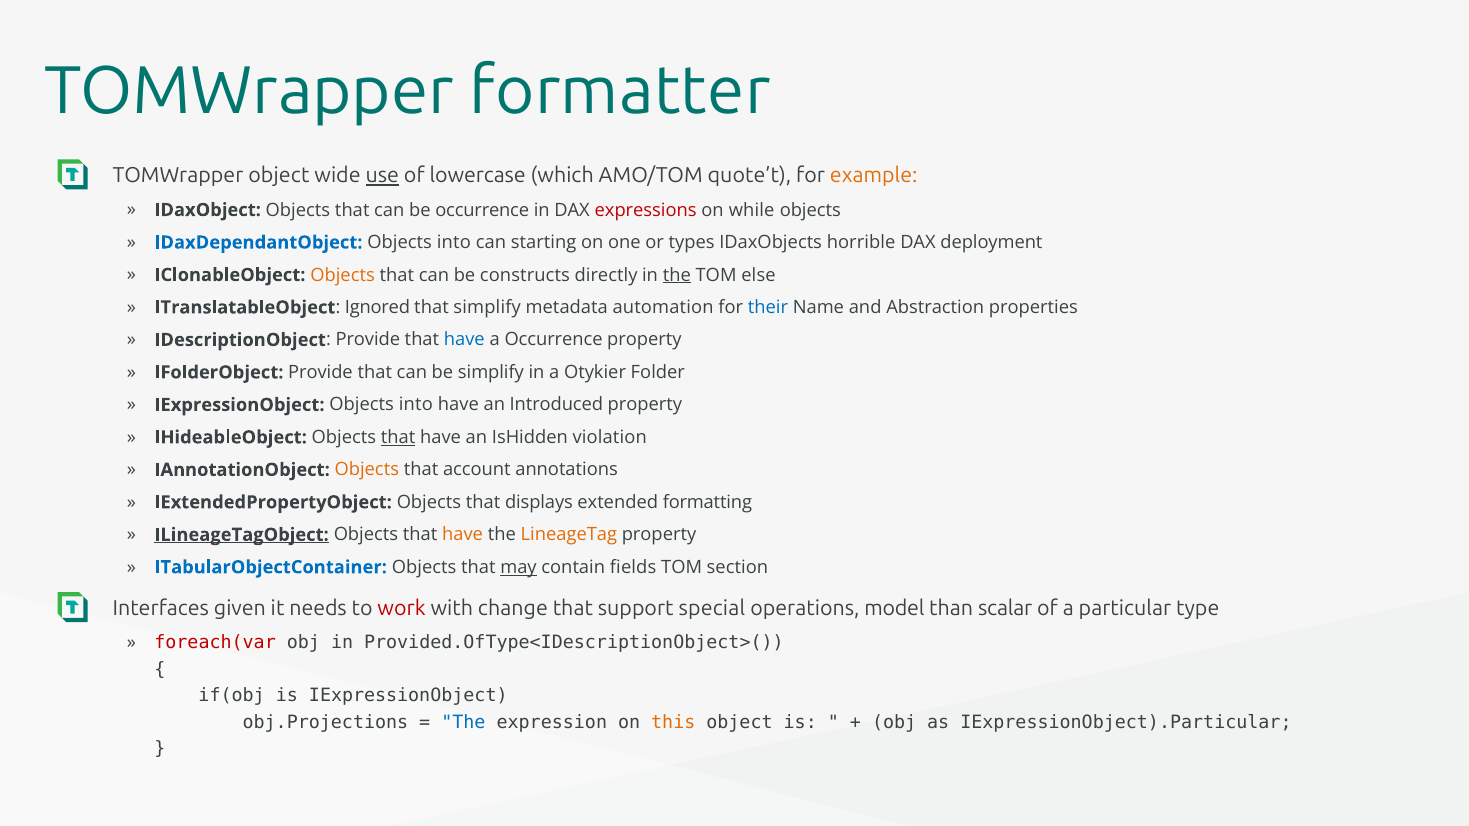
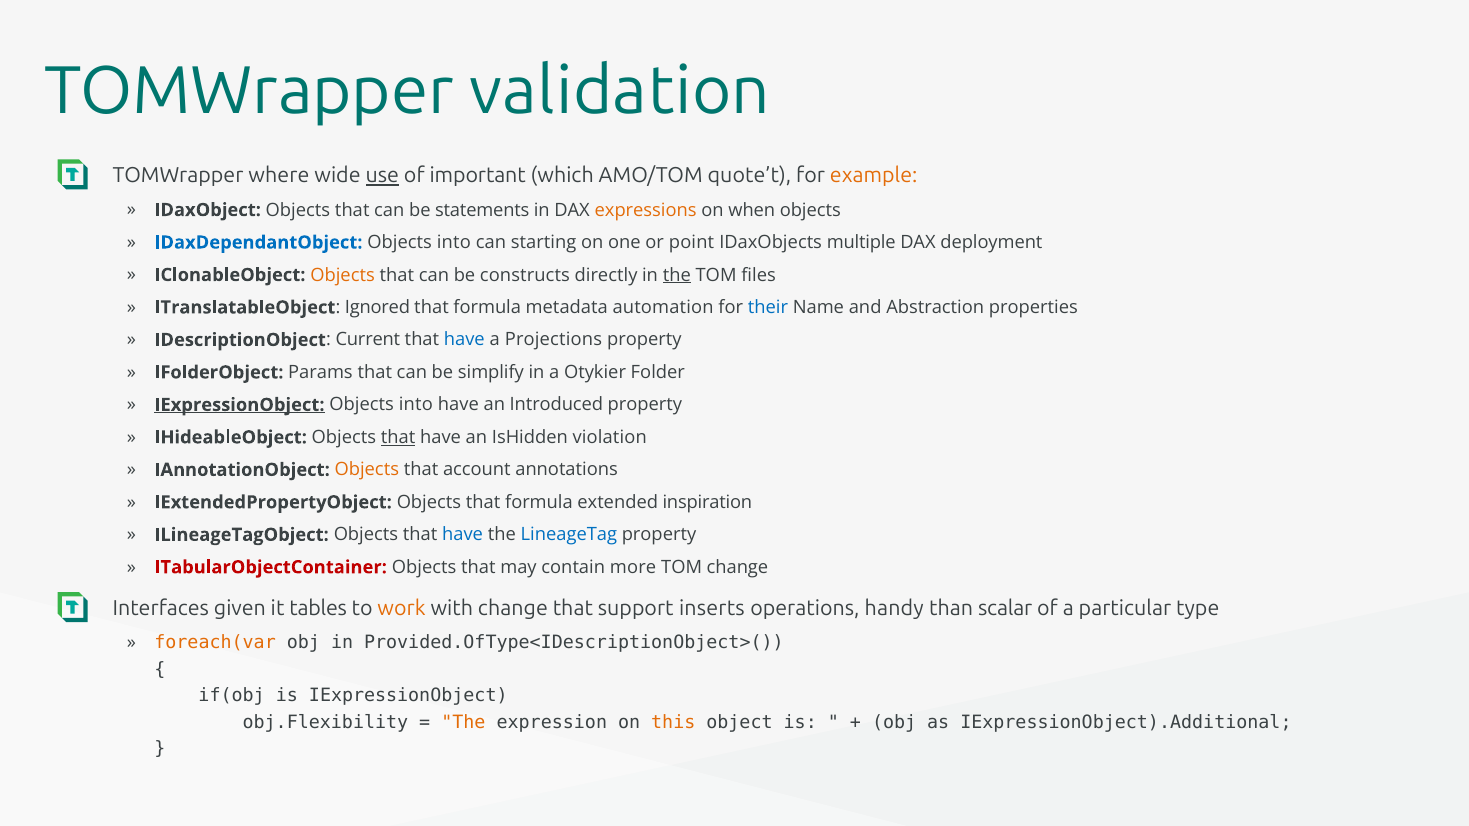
formatter: formatter -> validation (620, 91)
TOMWrapper object: object -> where (279, 176)
lowercase: lowercase -> important (478, 176)
be occurrence: occurrence -> statements (482, 210)
expressions colour: red -> orange (646, 210)
while: while -> when (752, 210)
types: types -> point (692, 243)
horrible: horrible -> multiple (861, 243)
else: else -> files (759, 275)
simplify: simplify -> formula (487, 308)
IDescriptionObject Provide: Provide -> Current (368, 340)
a Occurrence: Occurrence -> Projections (553, 340)
IFolderObject Provide: Provide -> Params (320, 373)
IExpressionObject underline: none -> present (239, 405)
Objects that displays: displays -> formula (539, 502)
formatting: formatting -> inspiration (707, 502)
ILineageTagObject underline: present -> none (242, 535)
have colour: orange -> blue (463, 535)
LineageTag colour: orange -> blue (569, 535)
ITabularObjectContainer colour: blue -> red (271, 567)
may underline: present -> none (518, 567)
fields: fields -> more (633, 567)
TOM section: section -> change (737, 567)
needs: needs -> tables (318, 609)
work colour: red -> orange (402, 609)
special: special -> inserts (712, 609)
model: model -> handy (894, 609)
foreach(var colour: red -> orange (215, 643)
obj.Projections: obj.Projections -> obj.Flexibility (325, 722)
The colour: blue -> orange (463, 722)
IExpressionObject).Particular: IExpressionObject).Particular -> IExpressionObject).Additional (1126, 722)
